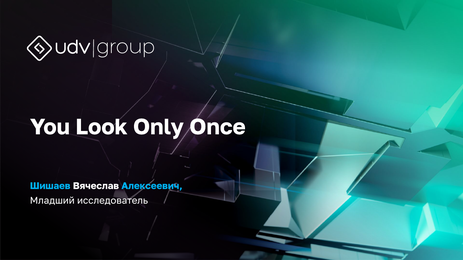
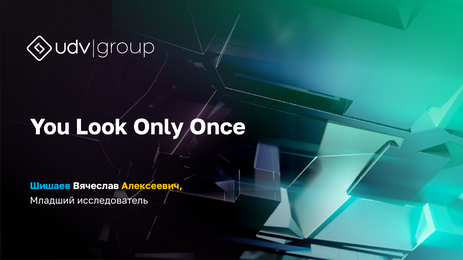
Алексеевич colour: light blue -> yellow (152, 186)
